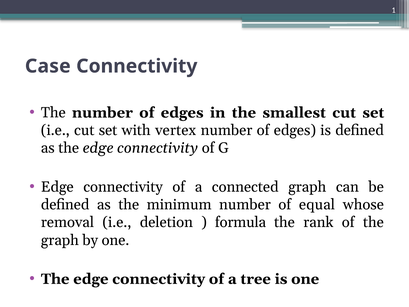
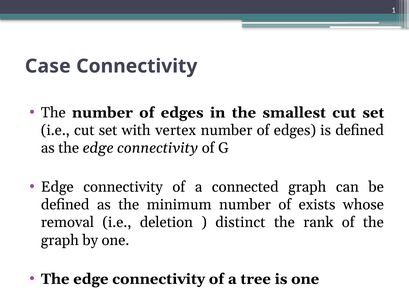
equal: equal -> exists (317, 205)
formula: formula -> distinct (240, 222)
